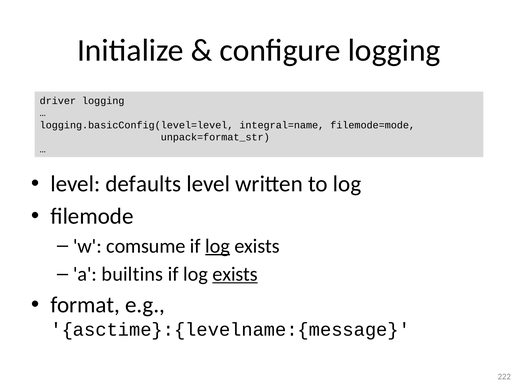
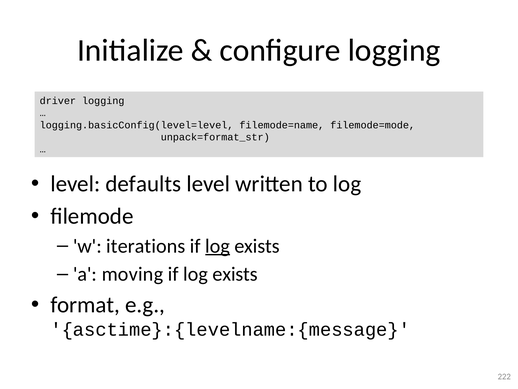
integral=name: integral=name -> filemode=name (282, 125)
comsume: comsume -> iterations (146, 246)
builtins: builtins -> moving (132, 274)
exists underline: present -> none (235, 274)
